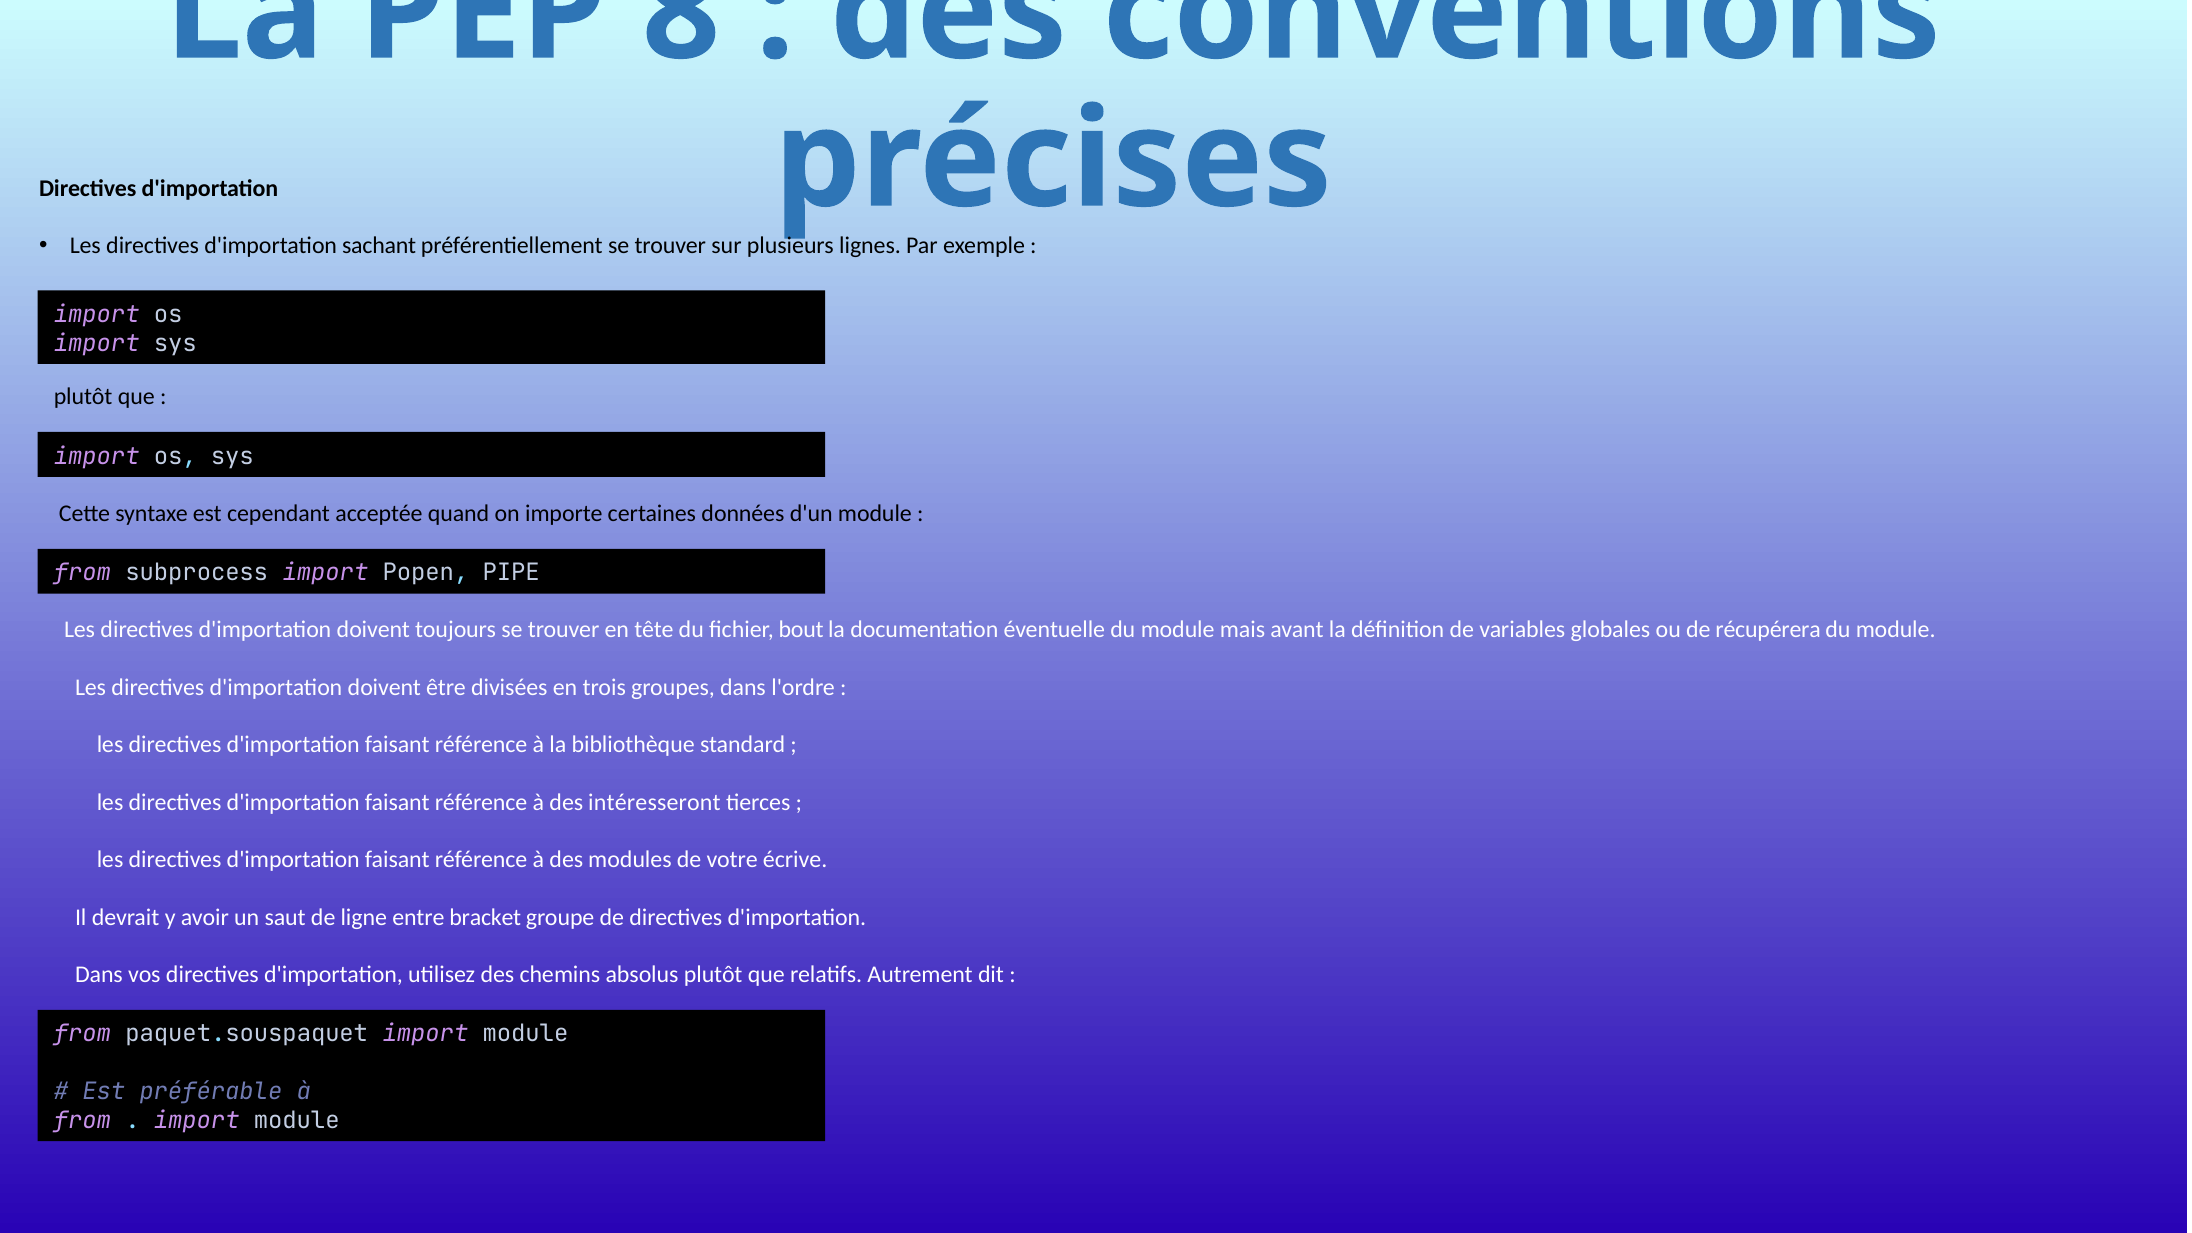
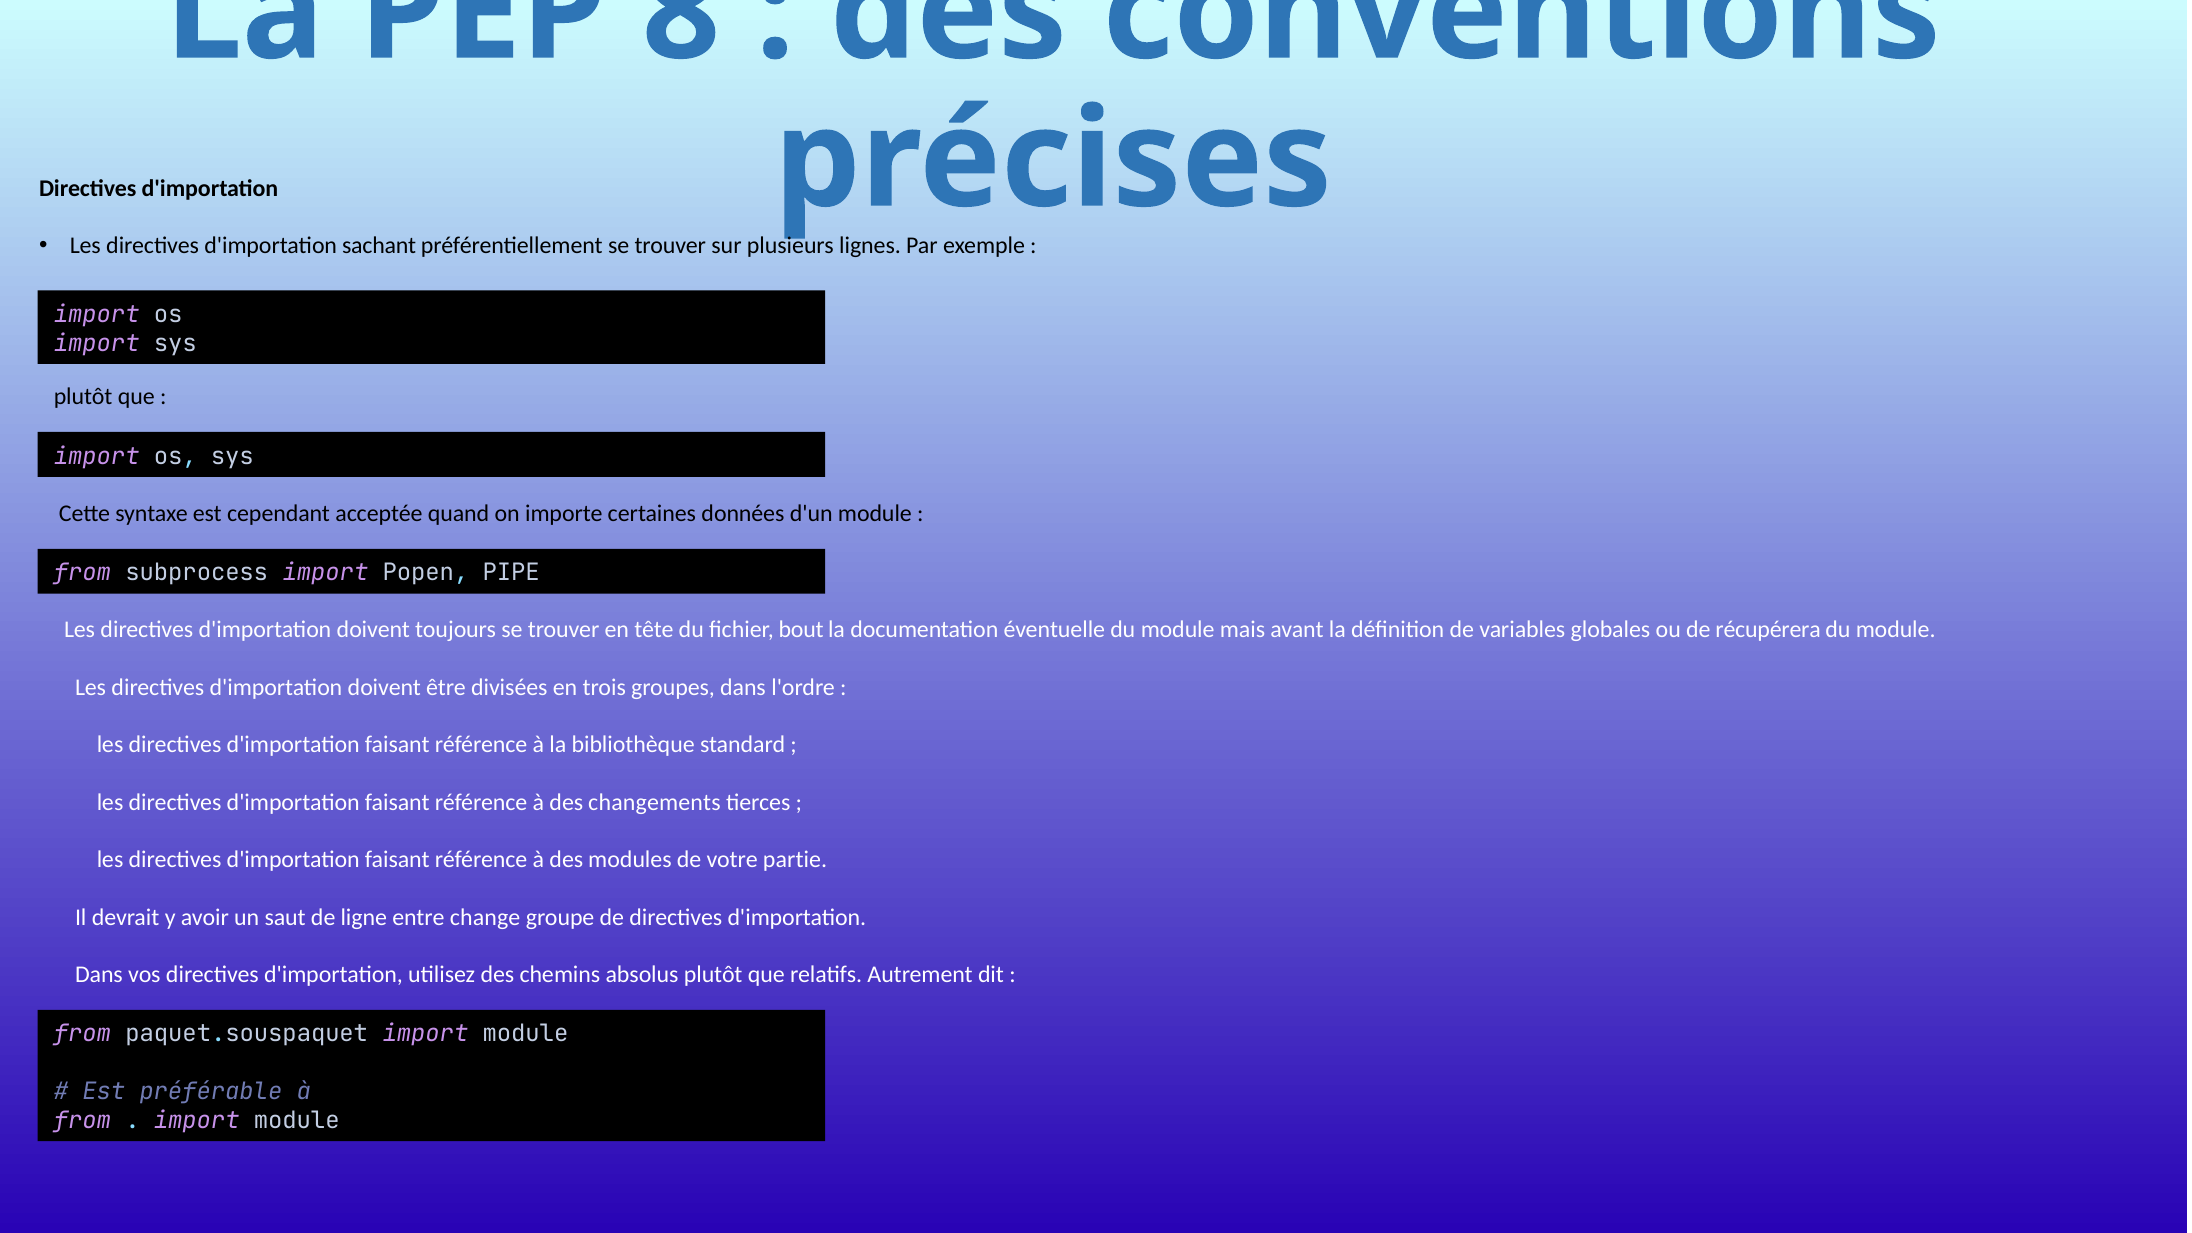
intéresseront: intéresseront -> changements (655, 802)
écrive: écrive -> partie (795, 860)
bracket: bracket -> change (485, 917)
